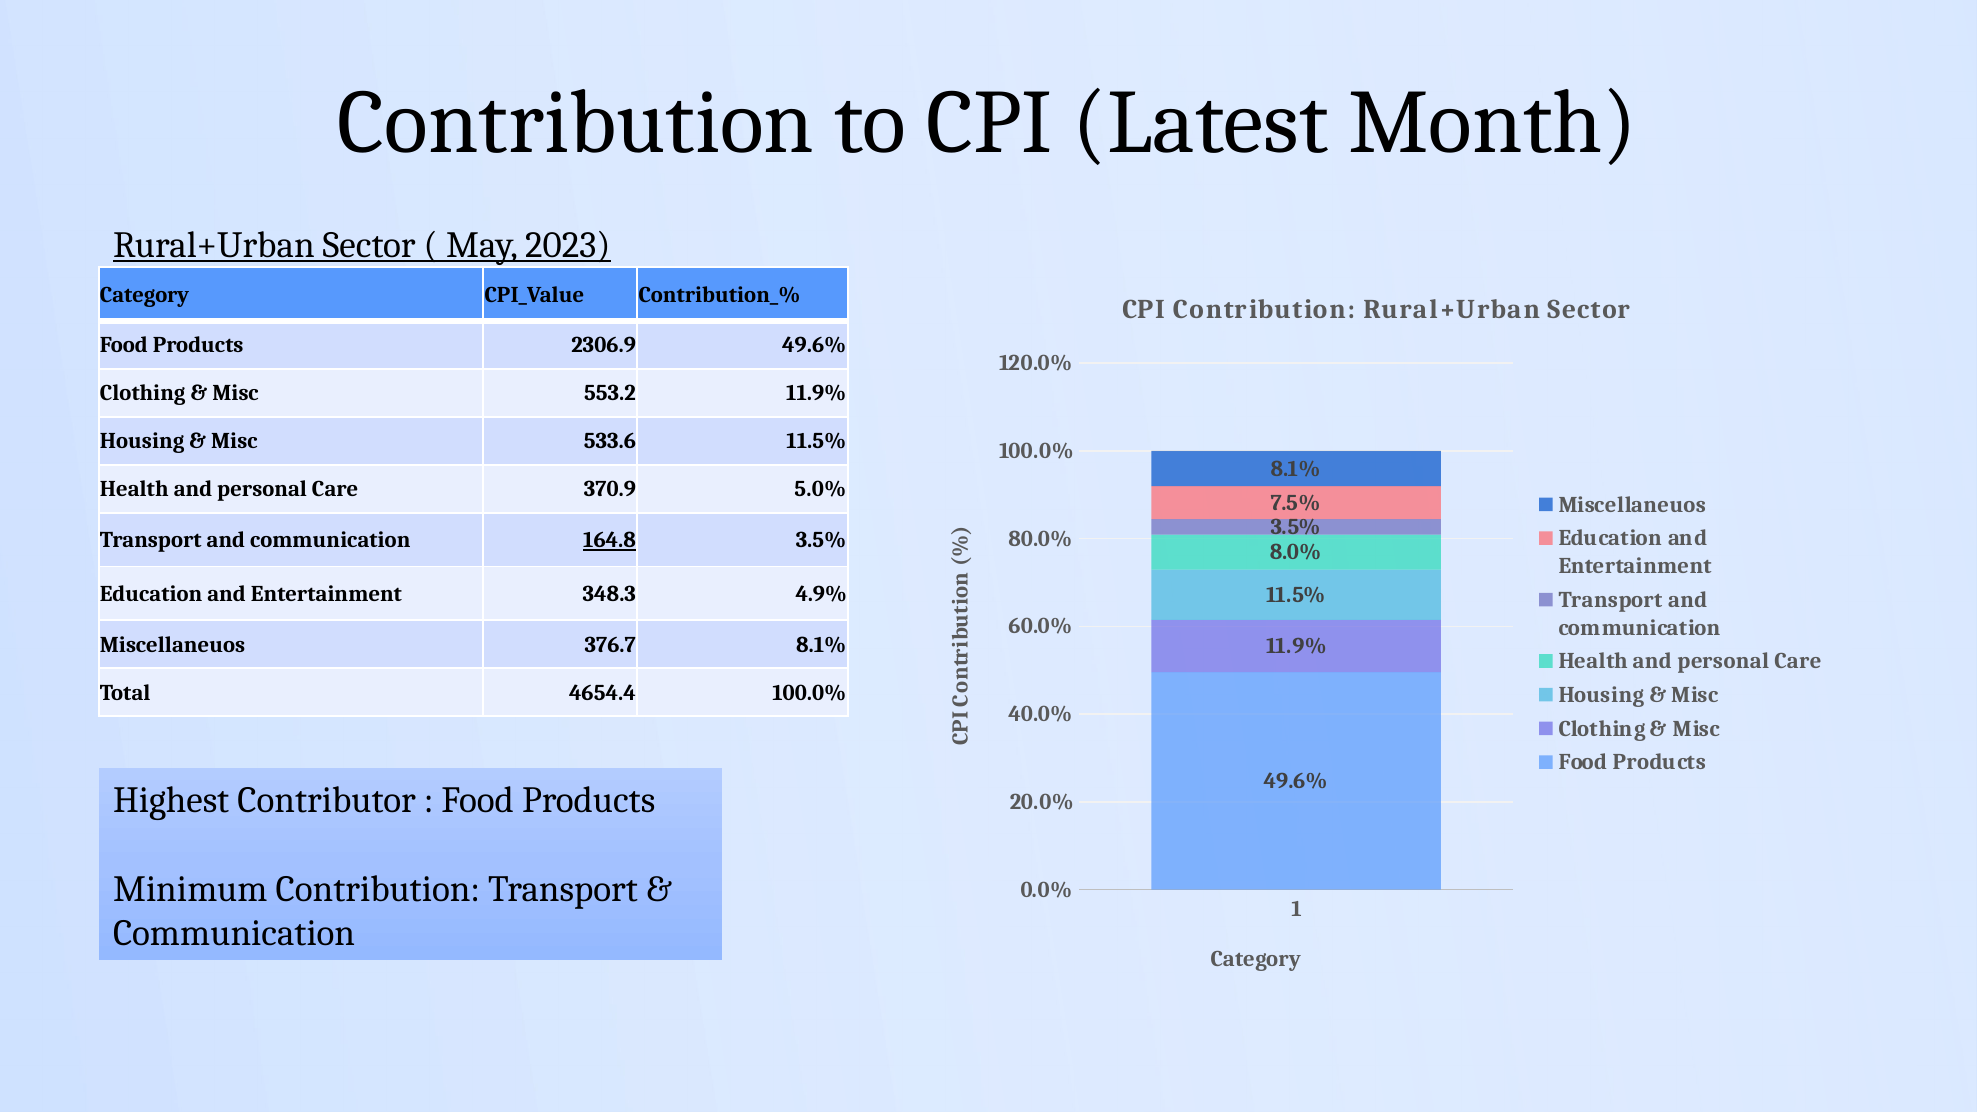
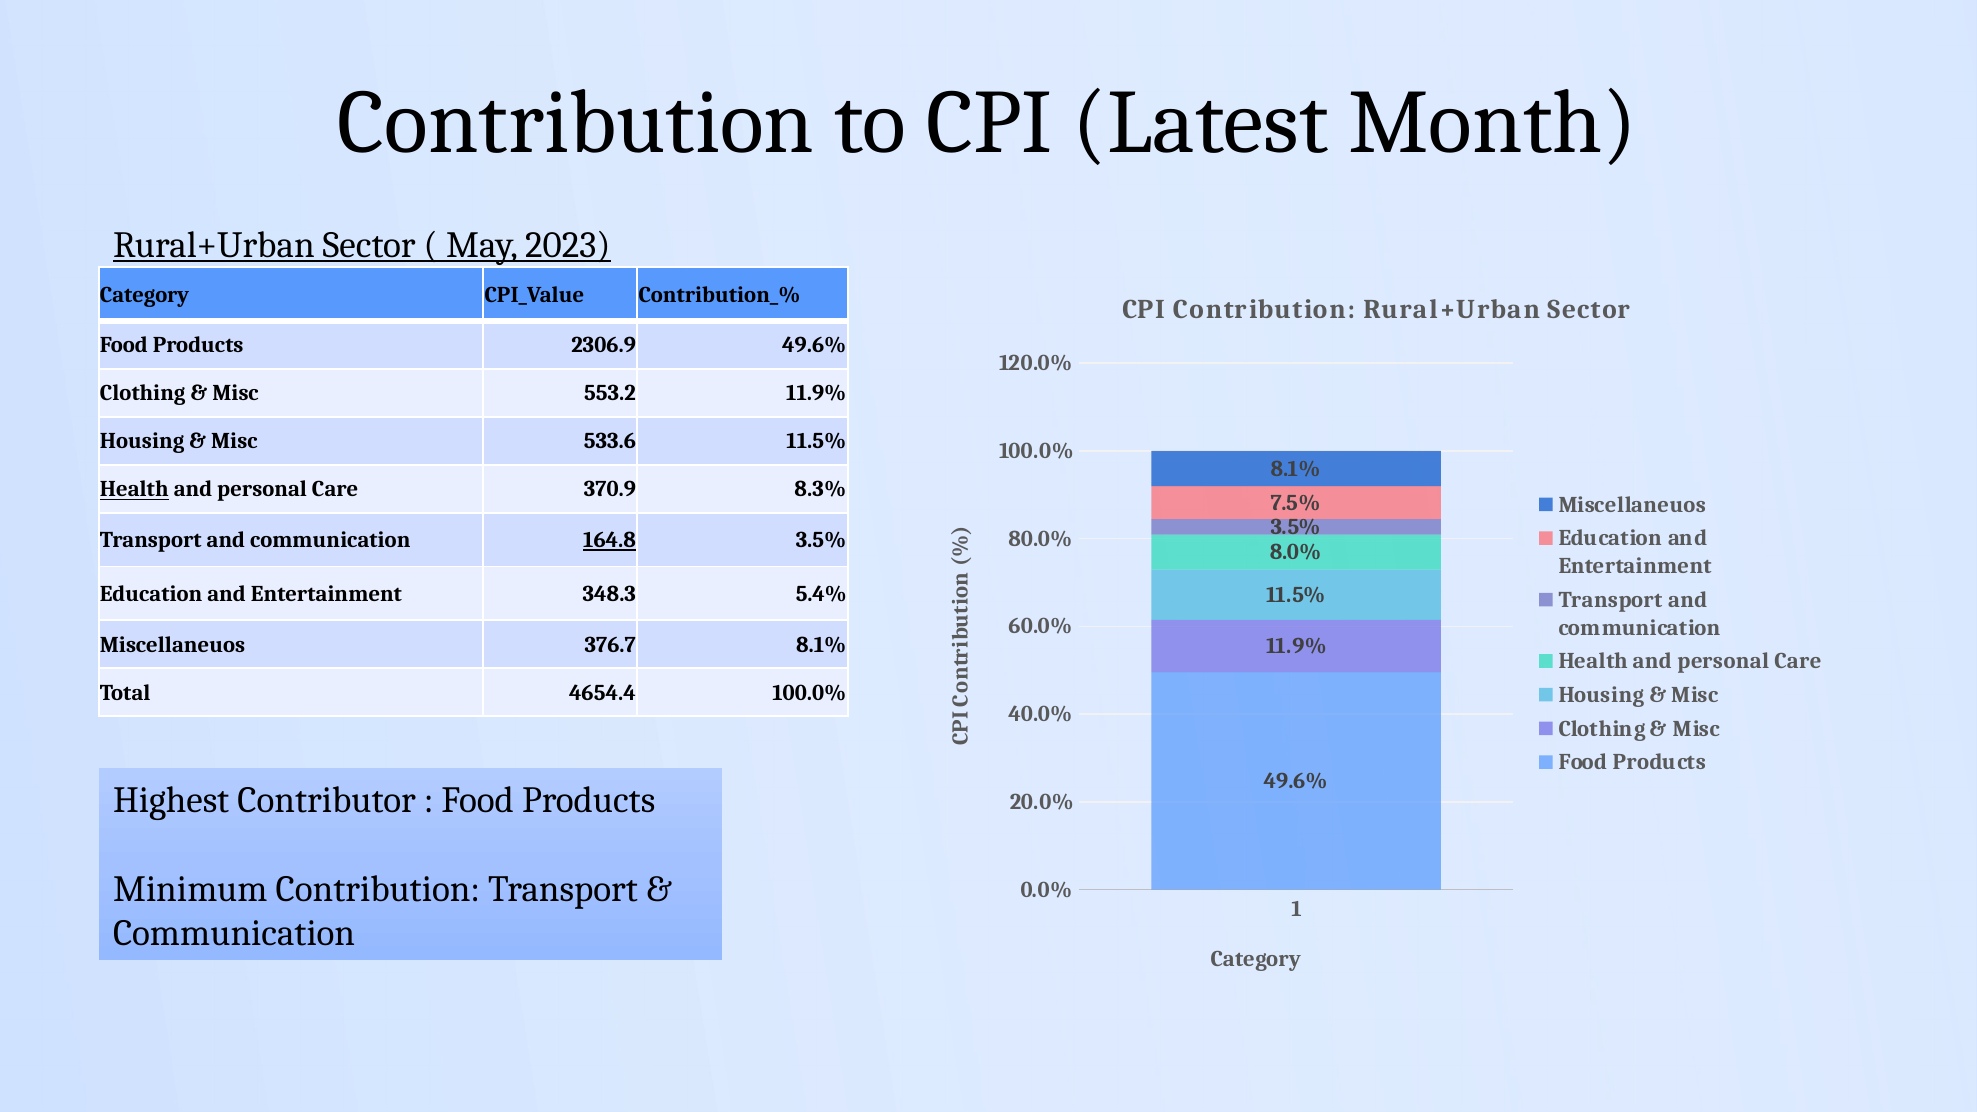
Health underline: none -> present (134, 489)
5.0%: 5.0% -> 8.3% (820, 489)
4.9%: 4.9% -> 5.4% (821, 594)
